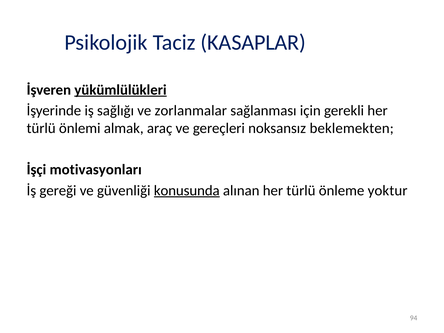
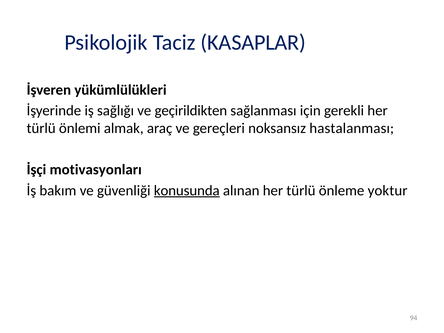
yükümlülükleri underline: present -> none (120, 90)
zorlanmalar: zorlanmalar -> geçirildikten (191, 111)
beklemekten: beklemekten -> hastalanması (352, 128)
gereği: gereği -> bakım (58, 190)
